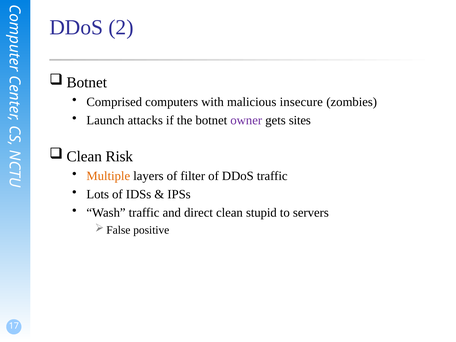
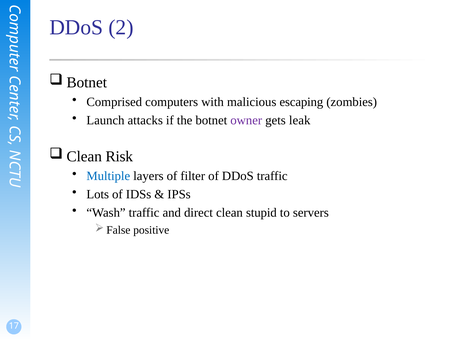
insecure: insecure -> escaping (301, 102)
sites: sites -> leak (300, 120)
Multiple colour: orange -> blue (108, 176)
